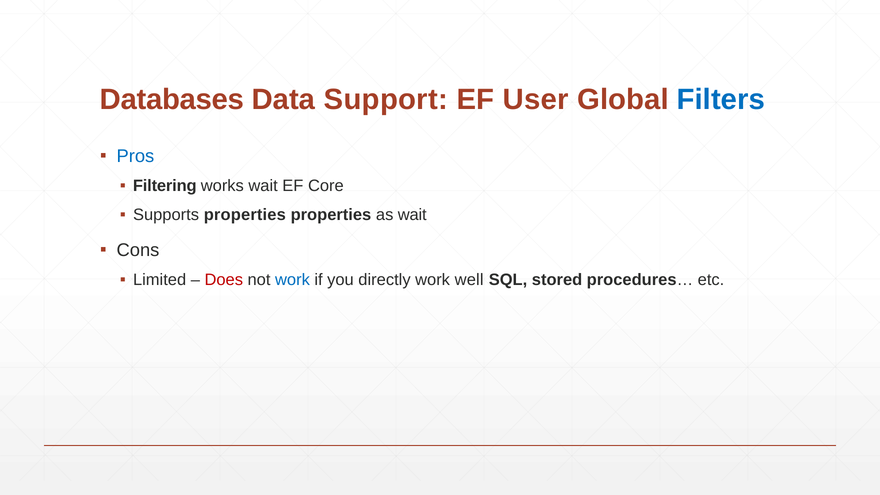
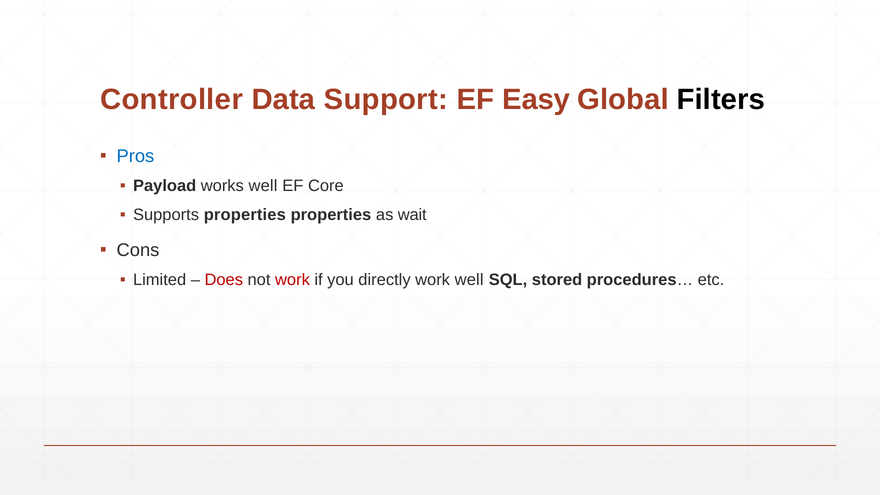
Databases: Databases -> Controller (172, 99)
User: User -> Easy (536, 99)
Filters colour: blue -> black (721, 99)
Filtering: Filtering -> Payload (165, 186)
works wait: wait -> well (263, 186)
work colour: blue -> red (292, 280)
